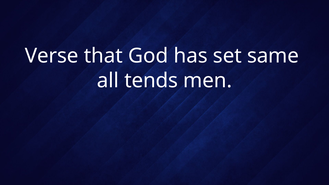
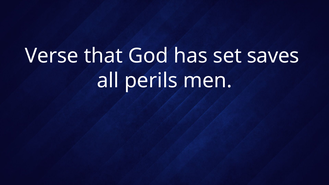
same: same -> saves (273, 56)
tends: tends -> perils (151, 81)
